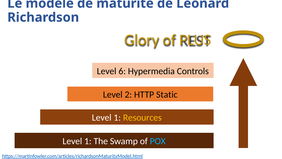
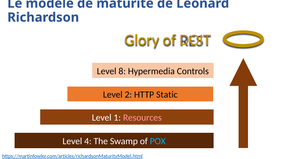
PLUS: PLUS -> DOIT (195, 40)
6: 6 -> 8 (122, 71)
Resources colour: yellow -> pink (142, 117)
1: 1 -> 4 (88, 141)
